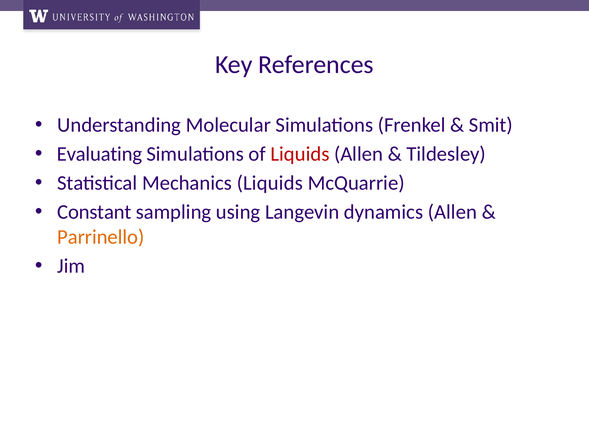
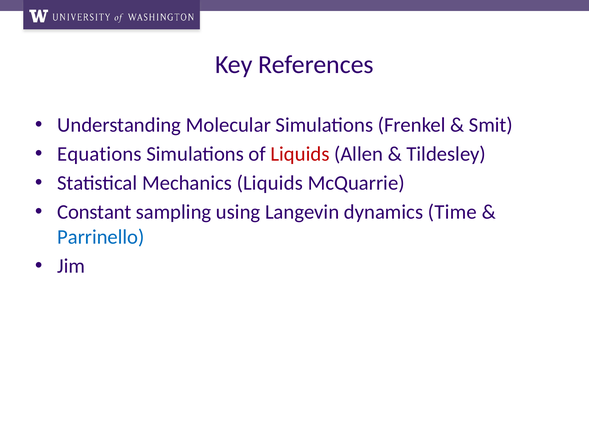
Evaluating: Evaluating -> Equations (99, 154)
dynamics Allen: Allen -> Time (452, 212)
Parrinello colour: orange -> blue (101, 237)
